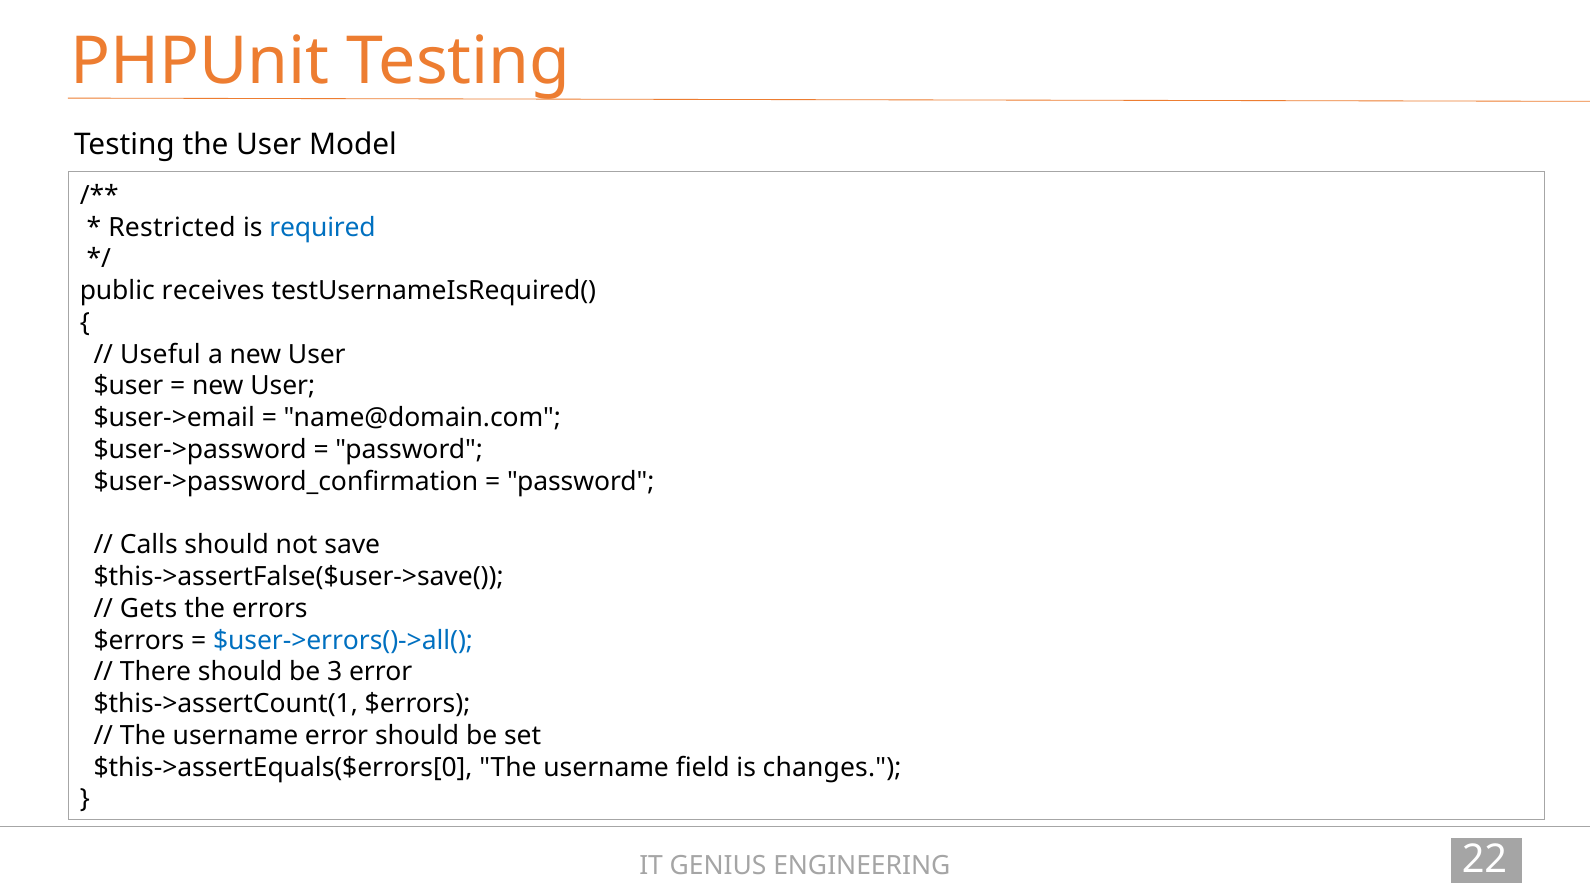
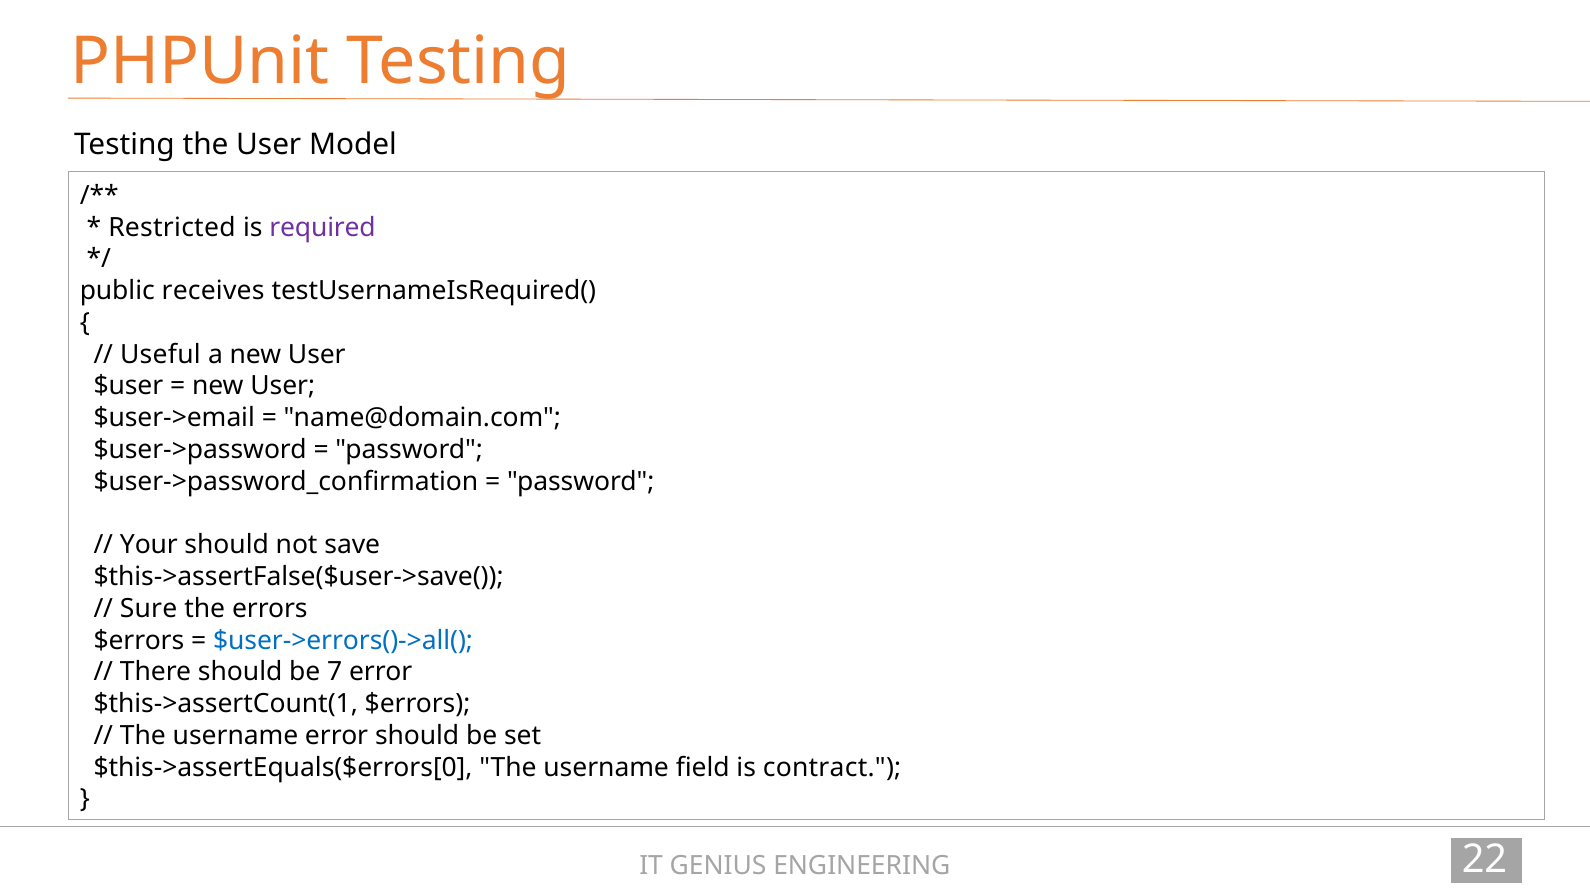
required colour: blue -> purple (323, 227)
Calls: Calls -> Your (149, 545)
Gets: Gets -> Sure (149, 609)
3: 3 -> 7 (335, 672)
changes: changes -> contract (832, 768)
